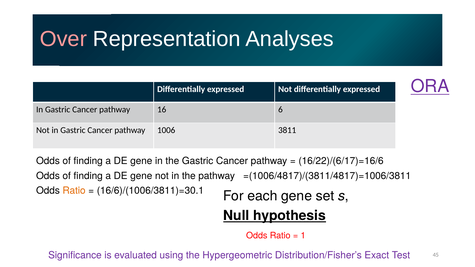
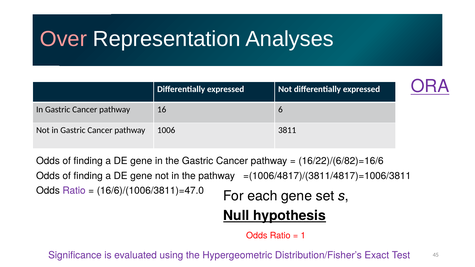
16/22)/(6/17)=16/6: 16/22)/(6/17)=16/6 -> 16/22)/(6/82)=16/6 (341, 161)
Ratio colour: orange -> purple (74, 191)
16/6)/(1006/3811)=30.1: 16/6)/(1006/3811)=30.1 -> 16/6)/(1006/3811)=47.0 (150, 191)
